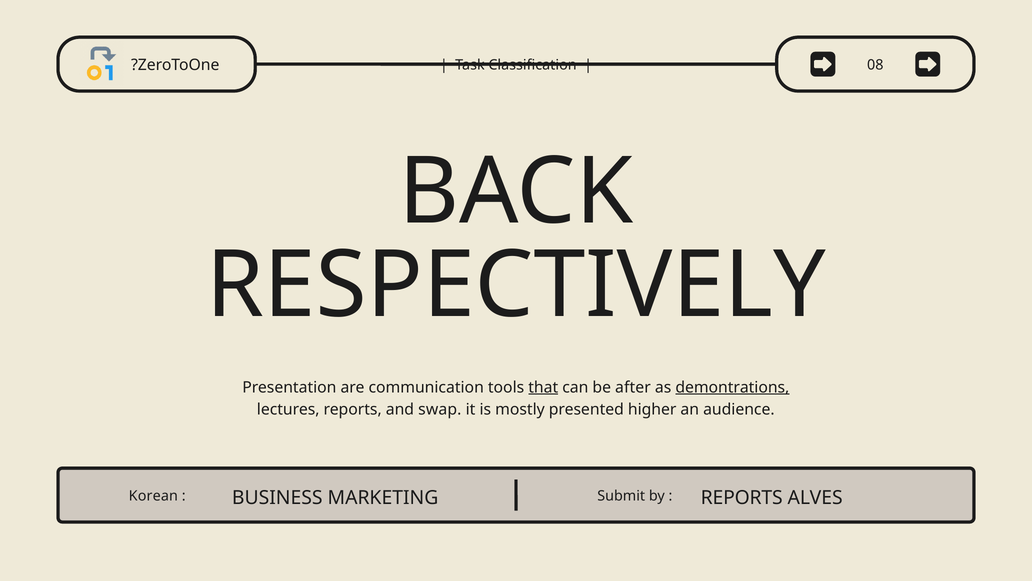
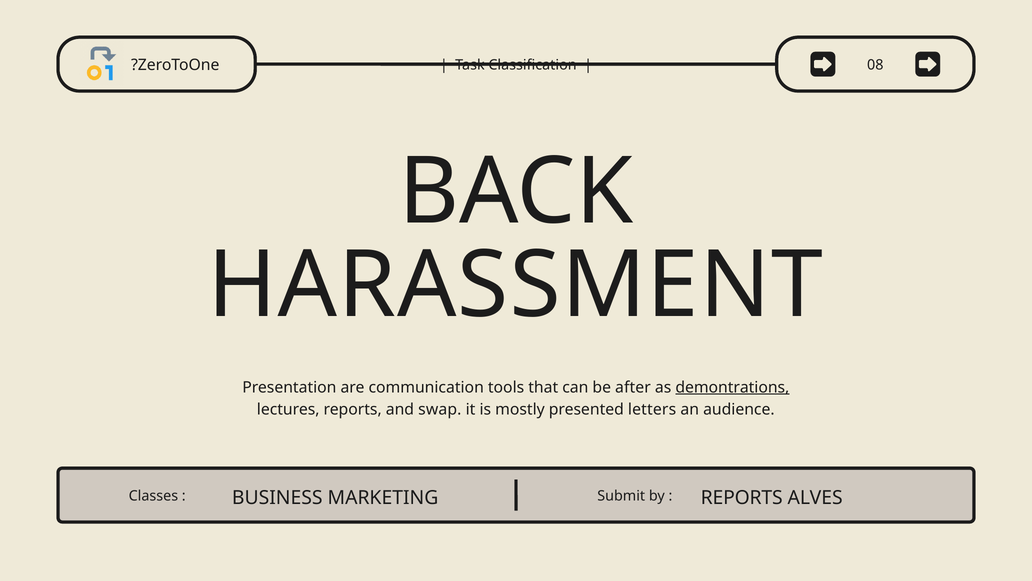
RESPECTIVELY: RESPECTIVELY -> HARASSMENT (515, 285)
that underline: present -> none (543, 387)
higher: higher -> letters (652, 409)
Korean: Korean -> Classes (153, 496)
